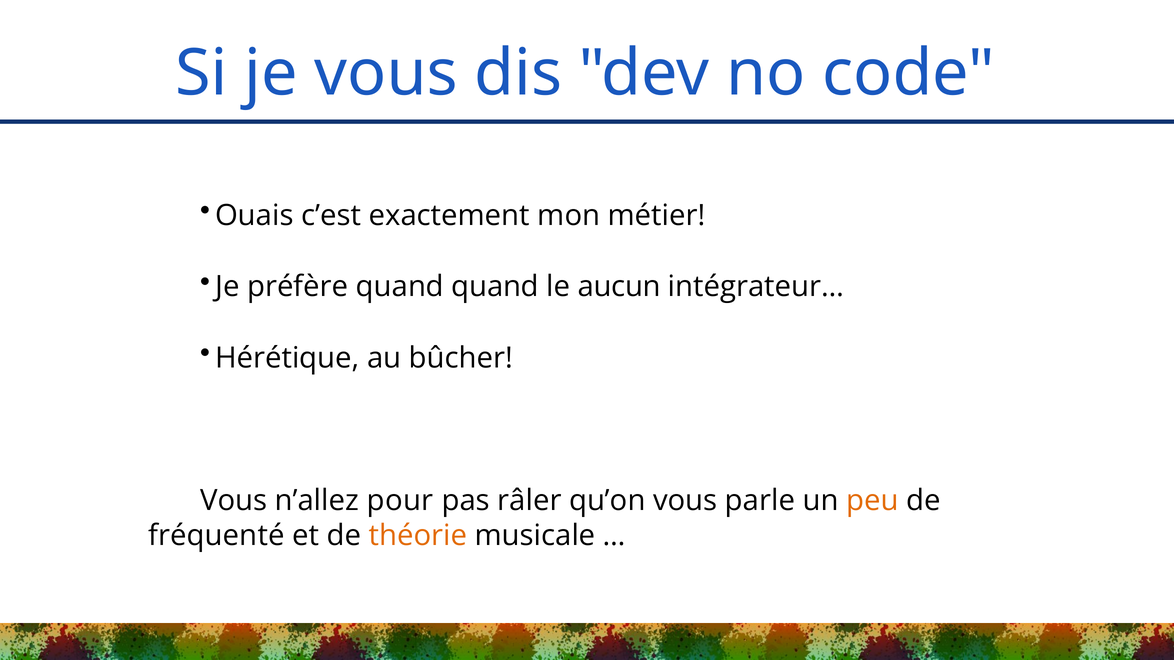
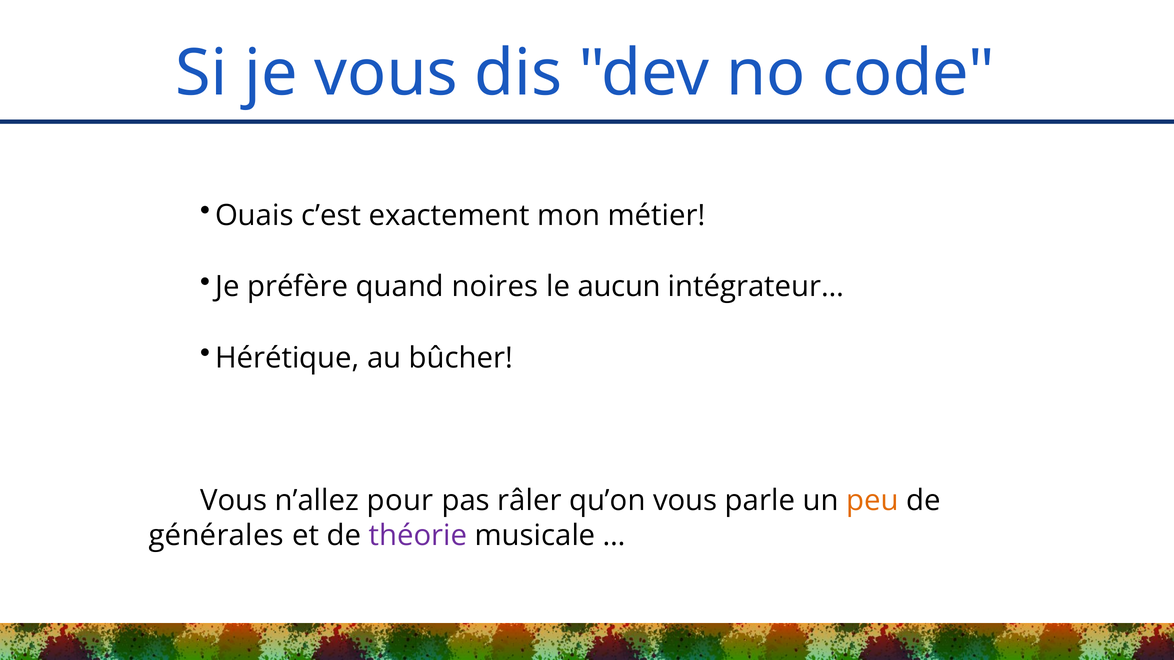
quand quand: quand -> noires (495, 287)
fréquenté: fréquenté -> générales (216, 536)
théorie colour: orange -> purple (418, 536)
